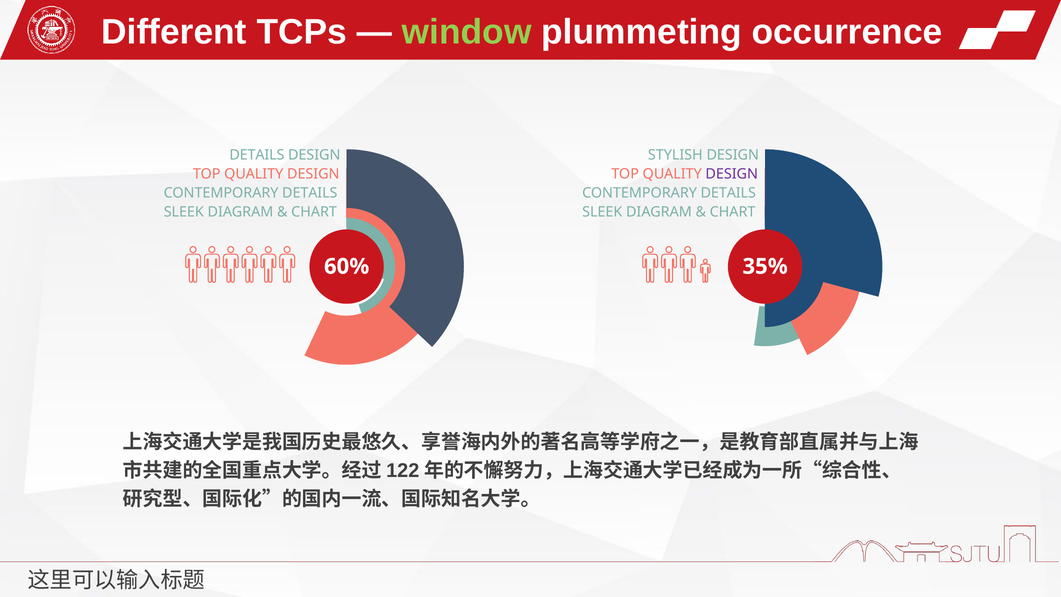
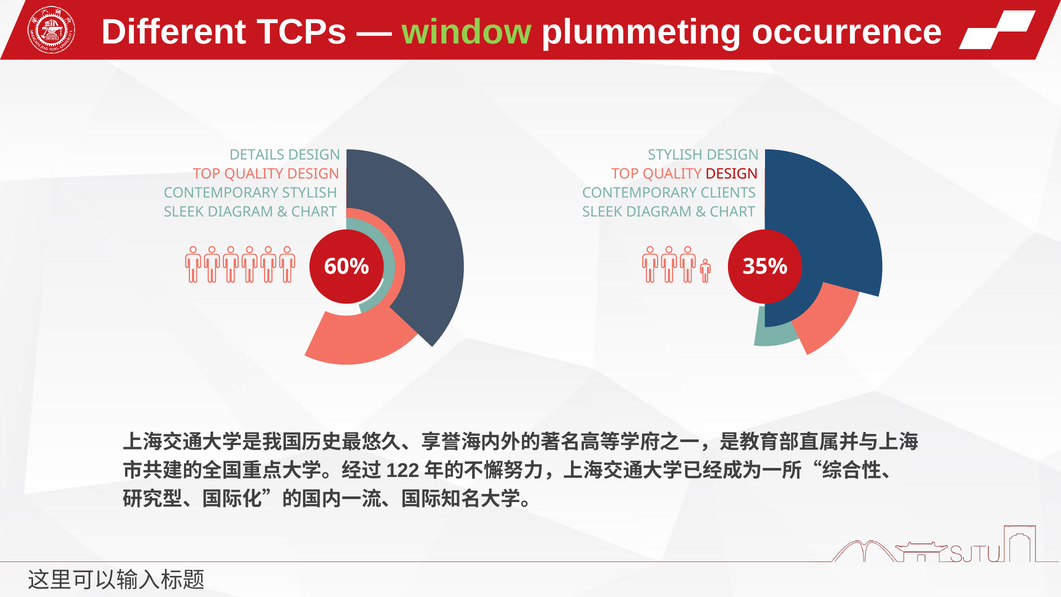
DESIGN colour: purple -> red (732, 174)
DETAILS: DETAILS -> STYLISH (310, 193)
DETAILS: DETAILS -> CLIENTS (728, 193)
